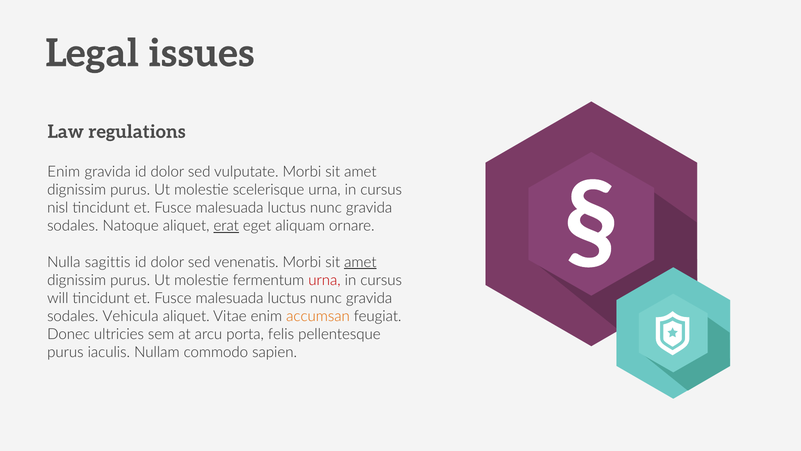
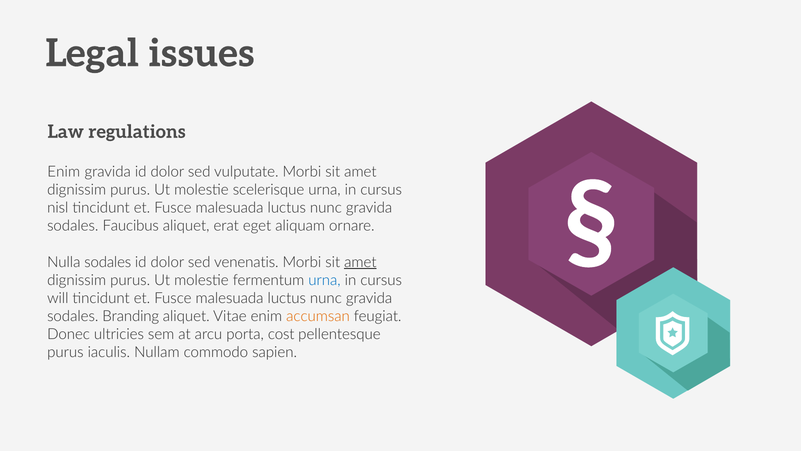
Natoque: Natoque -> Faucibus (131, 226)
erat underline: present -> none (226, 226)
Nulla sagittis: sagittis -> sodales (108, 262)
urna colour: red -> blue (324, 280)
Vehicula: Vehicula -> Branding (131, 316)
felis: felis -> cost (281, 334)
